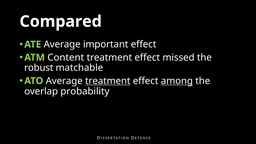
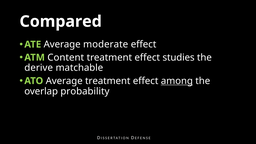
important: important -> moderate (106, 44)
missed: missed -> studies (179, 57)
robust: robust -> derive (39, 68)
treatment underline: present -> none (108, 81)
